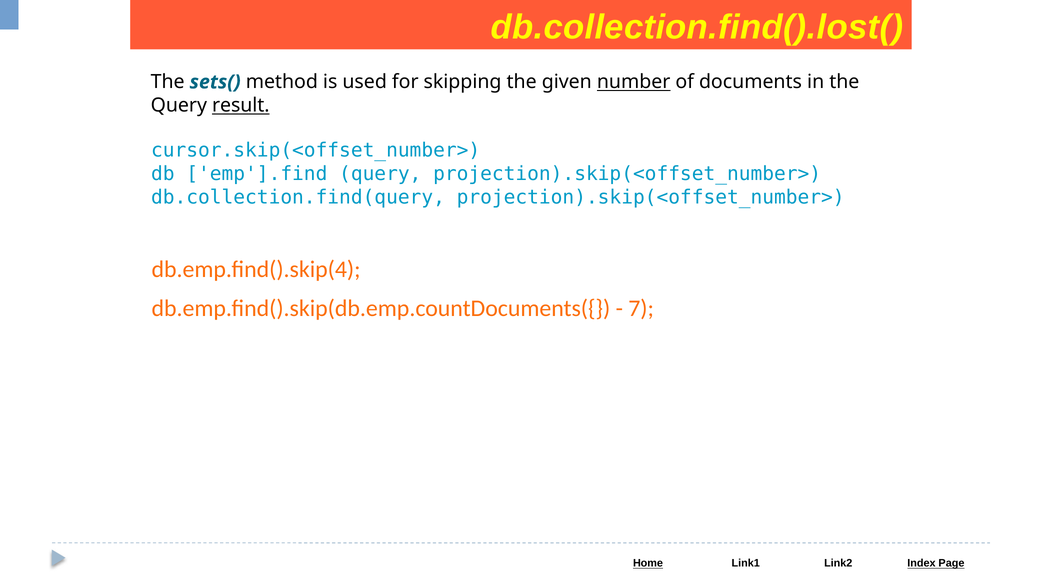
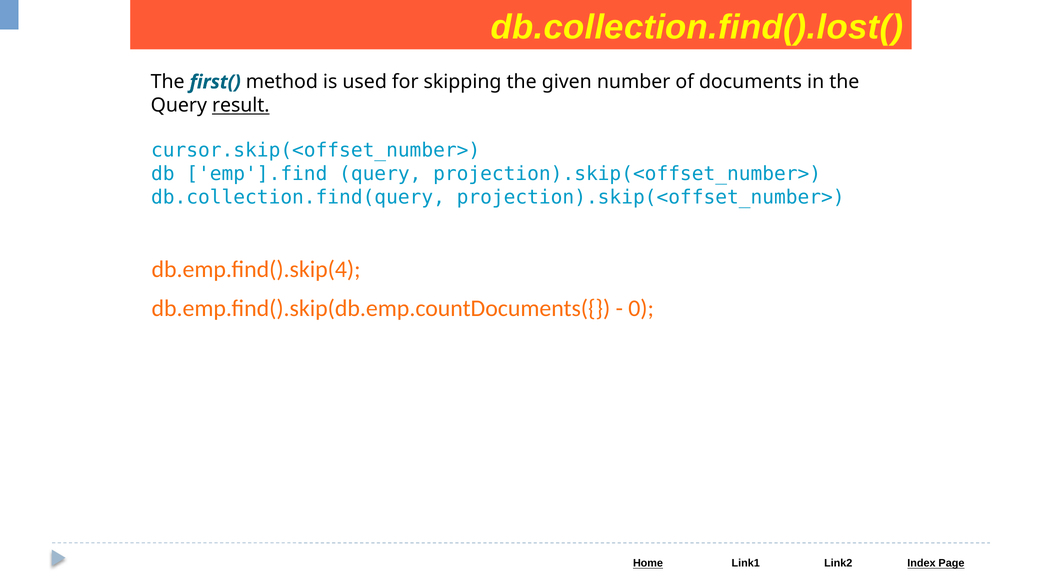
sets(: sets( -> first( (215, 82)
number underline: present -> none (634, 82)
7: 7 -> 0 (641, 308)
